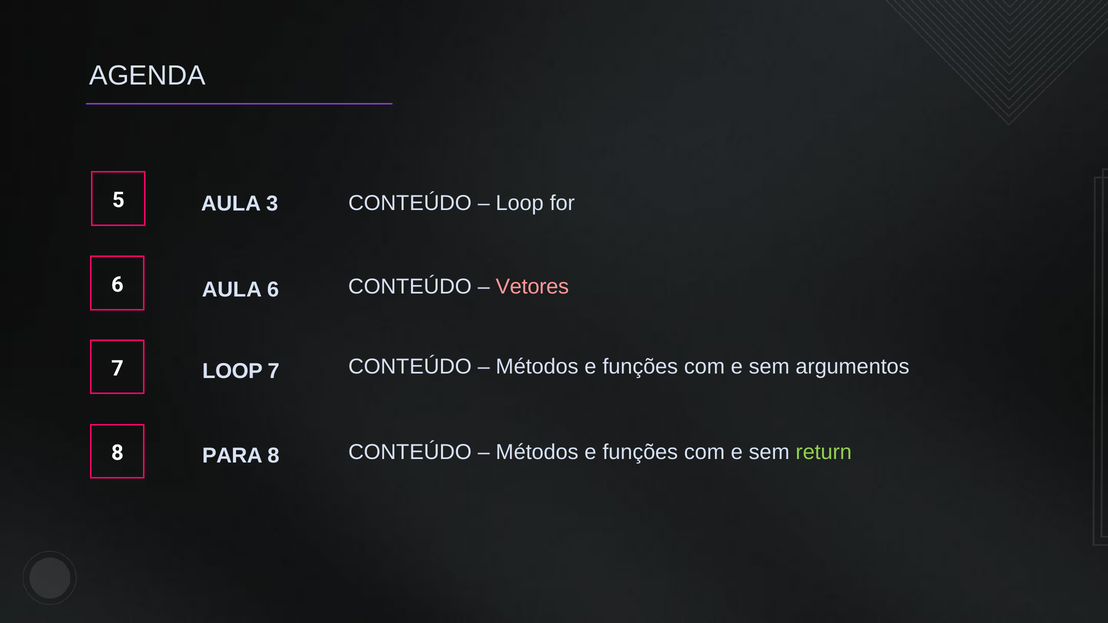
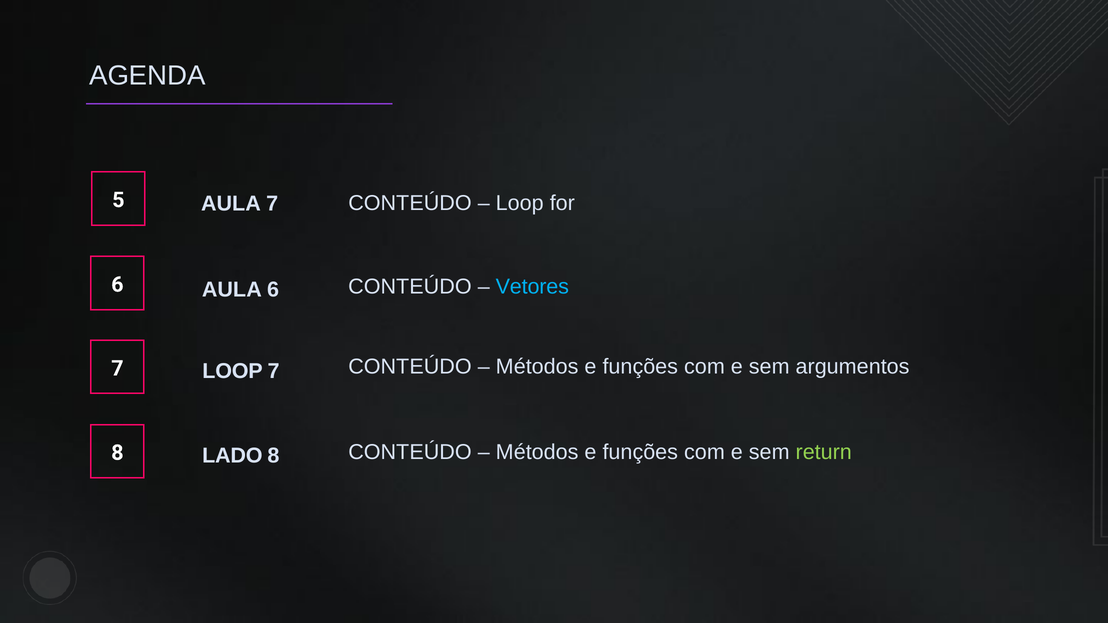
AULA 3: 3 -> 7 (272, 204)
Vetores colour: pink -> light blue (532, 287)
PARA: PARA -> LADO (232, 456)
